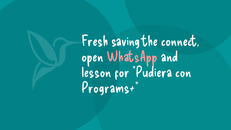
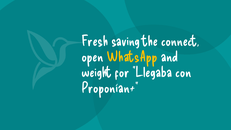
WhatsApp colour: pink -> yellow (132, 57)
lesson: lesson -> weight (97, 72)
Pudiera: Pudiera -> Llegaba (152, 72)
Programs+: Programs+ -> Proponían+ (110, 88)
